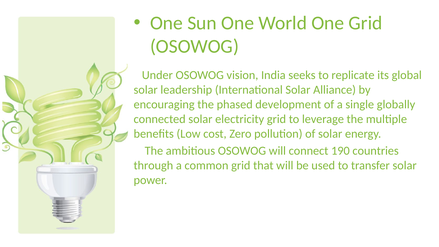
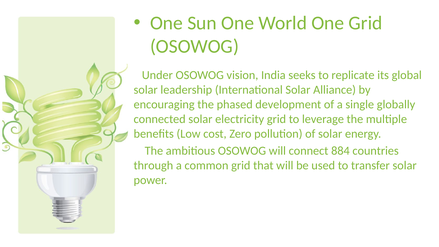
190: 190 -> 884 (340, 151)
